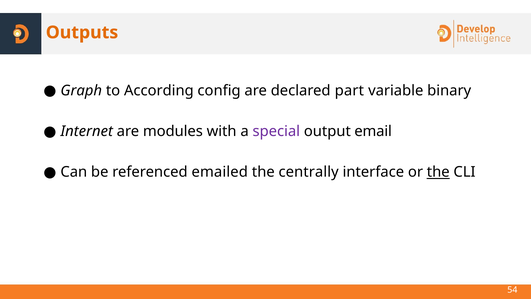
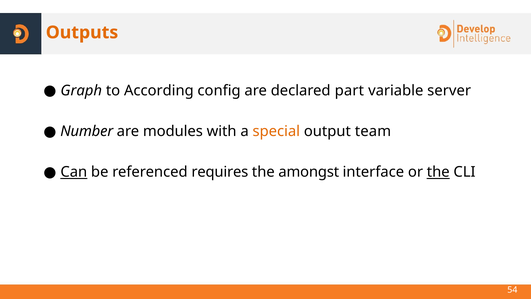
binary: binary -> server (449, 90)
Internet: Internet -> Number (87, 131)
special colour: purple -> orange (276, 131)
email: email -> team (373, 131)
Can underline: none -> present (74, 172)
emailed: emailed -> requires (220, 172)
centrally: centrally -> amongst (309, 172)
